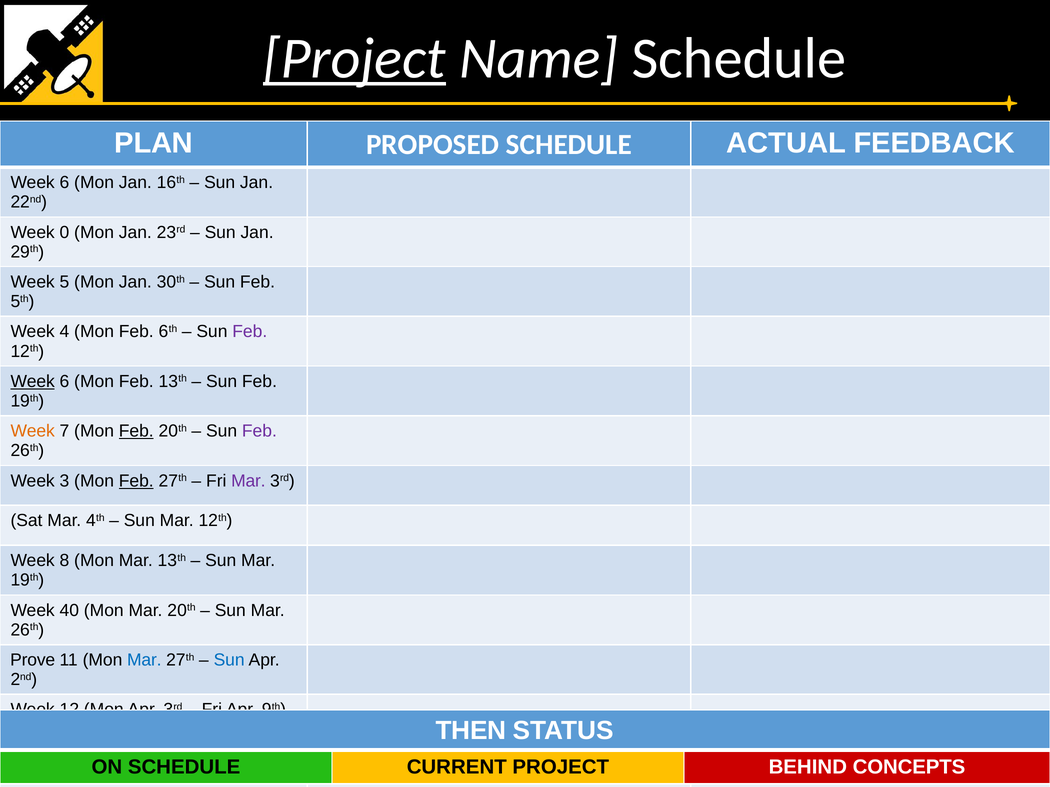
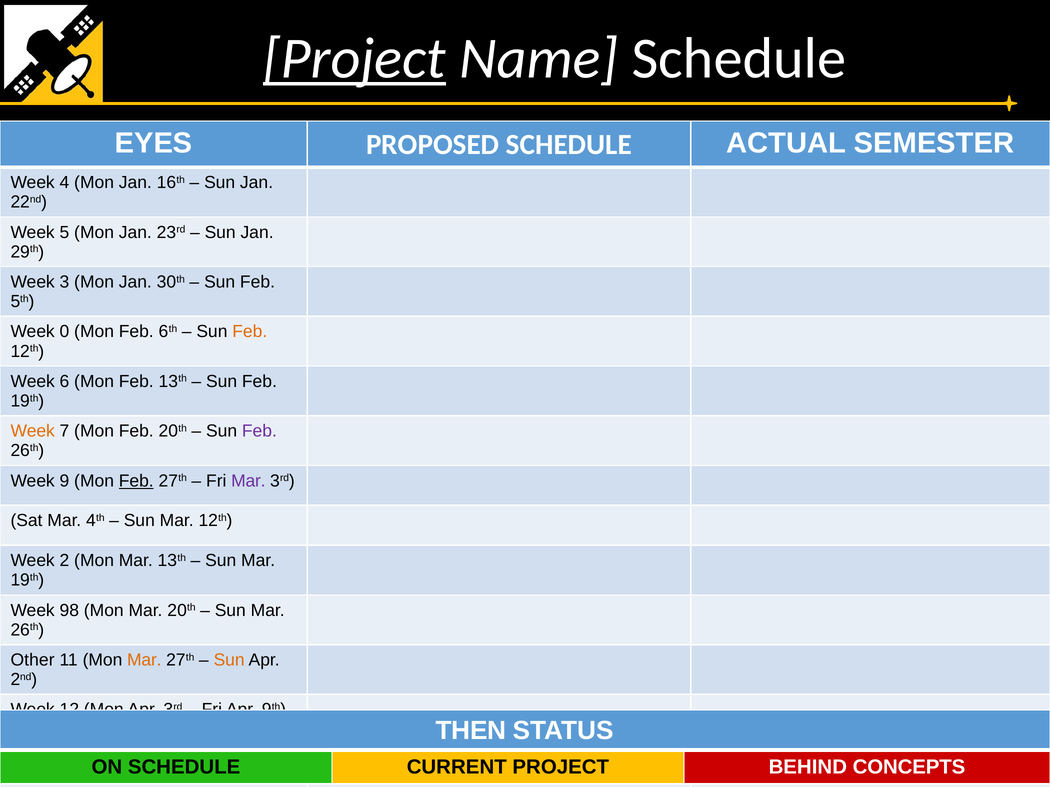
PLAN: PLAN -> EYES (154, 143)
FEEDBACK: FEEDBACK -> SEMESTER (934, 143)
6: 6 -> 4 (64, 183)
0: 0 -> 5 (64, 232)
5: 5 -> 3 (64, 282)
4: 4 -> 0 (64, 332)
Feb colour: purple -> orange (250, 332)
Week underline: present -> none (33, 382)
Feb underline: present -> none (136, 431)
3: 3 -> 9 (64, 481)
8: 8 -> 2 (64, 561)
40: 40 -> 98 (69, 611)
Prove: Prove -> Other (33, 660)
Mar colour: blue -> orange (144, 660)
Sun colour: blue -> orange (229, 660)
